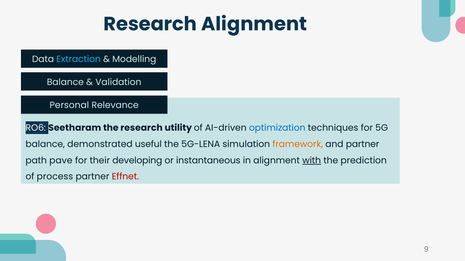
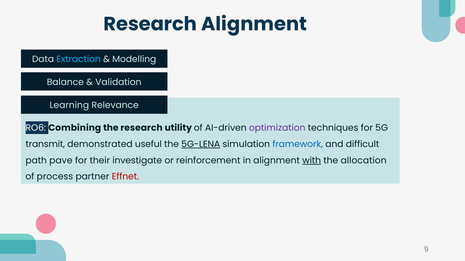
Personal: Personal -> Learning (69, 106)
Seetharam: Seetharam -> Combining (75, 128)
optimization colour: blue -> purple (277, 128)
balance: balance -> transmit (45, 144)
5G-LENA underline: none -> present (201, 144)
framework colour: orange -> blue (298, 144)
and partner: partner -> difficult (363, 144)
developing: developing -> investigate (137, 161)
instantaneous: instantaneous -> reinforcement (208, 161)
prediction: prediction -> allocation (364, 161)
